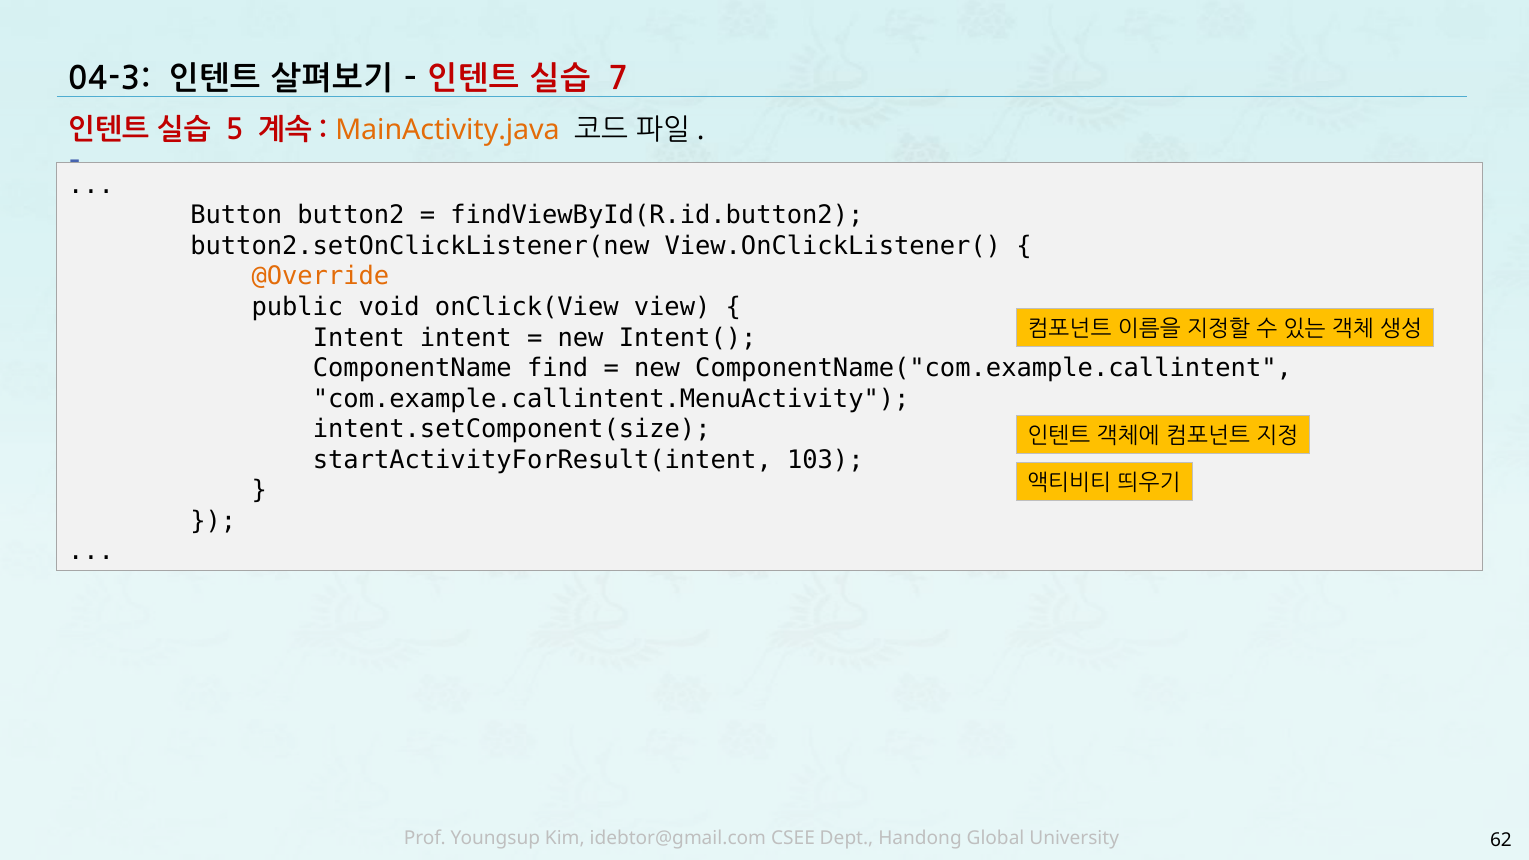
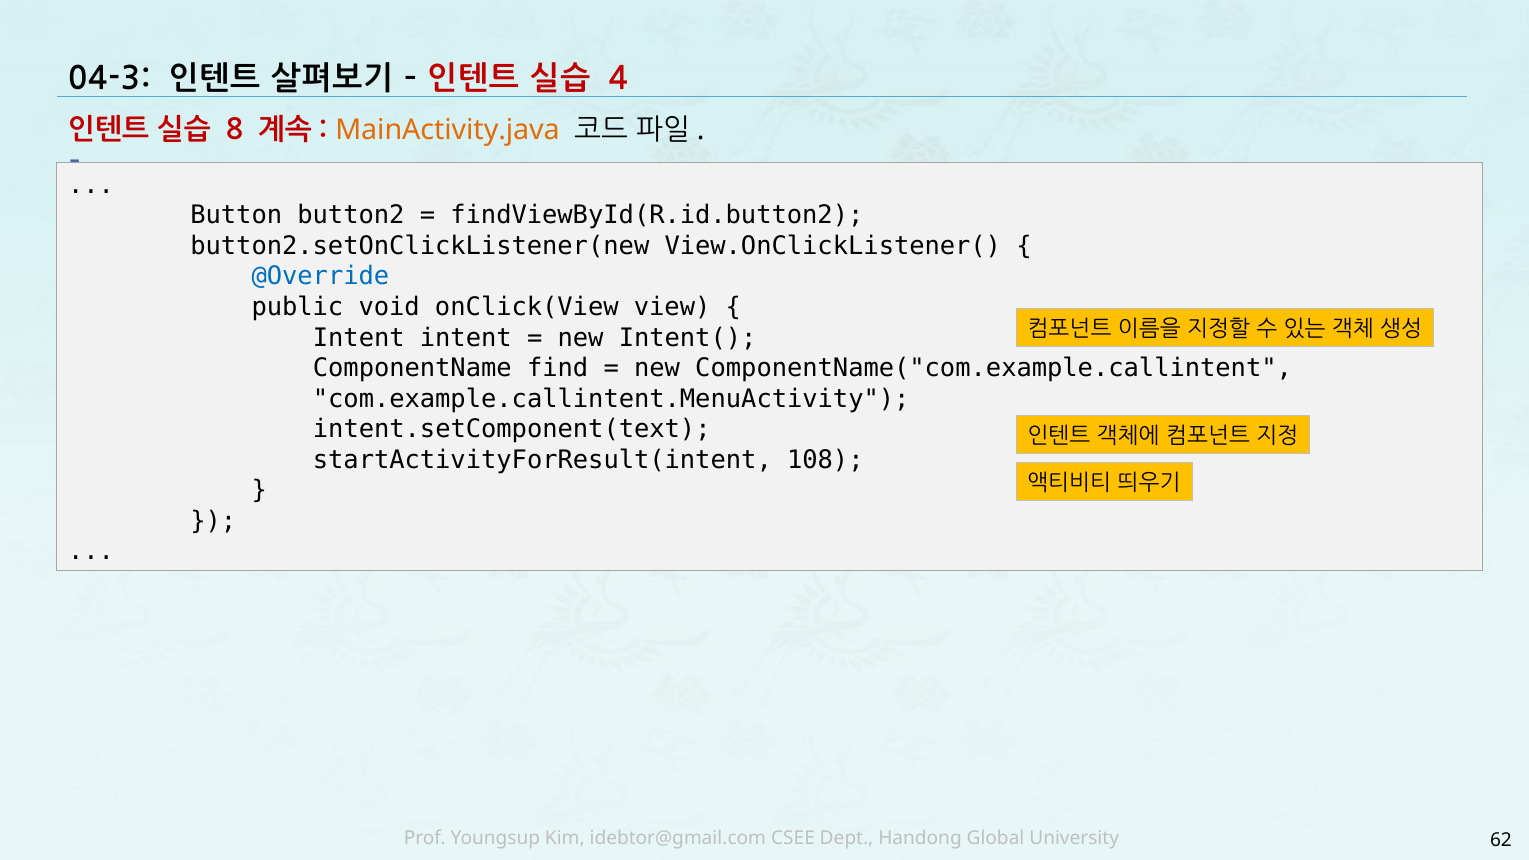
7: 7 -> 4 (618, 79)
5: 5 -> 8 (234, 130)
@Override colour: orange -> blue (320, 277)
intent.setComponent(size: intent.setComponent(size -> intent.setComponent(text (512, 429)
103: 103 -> 108 (825, 460)
